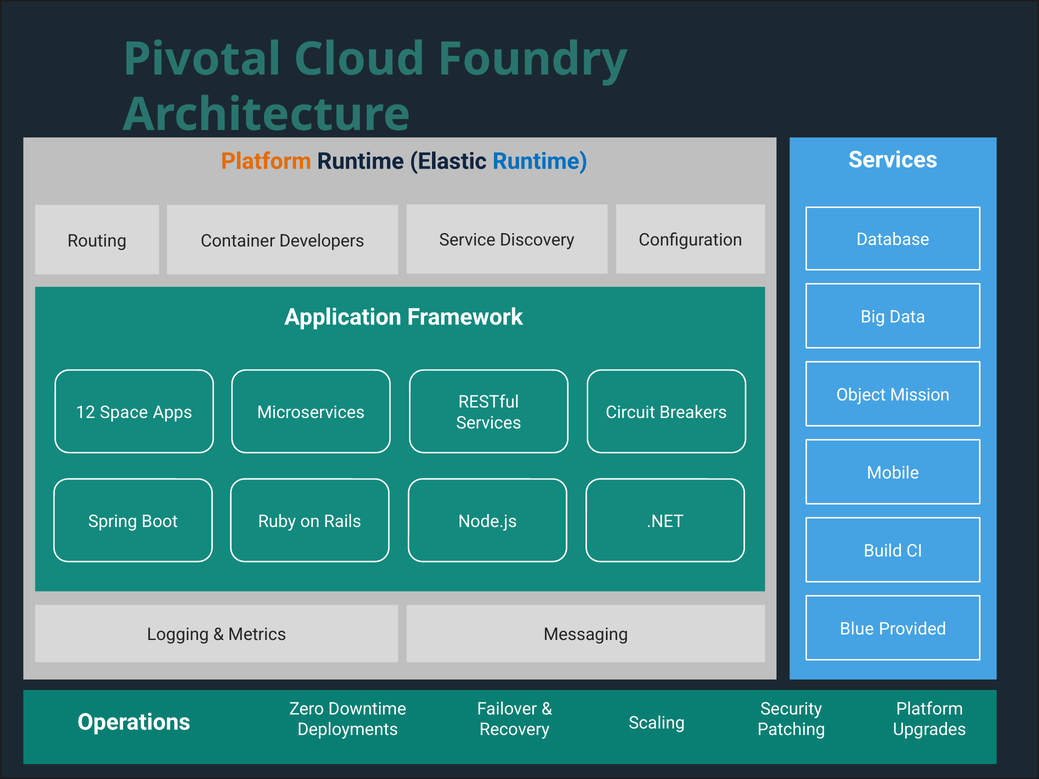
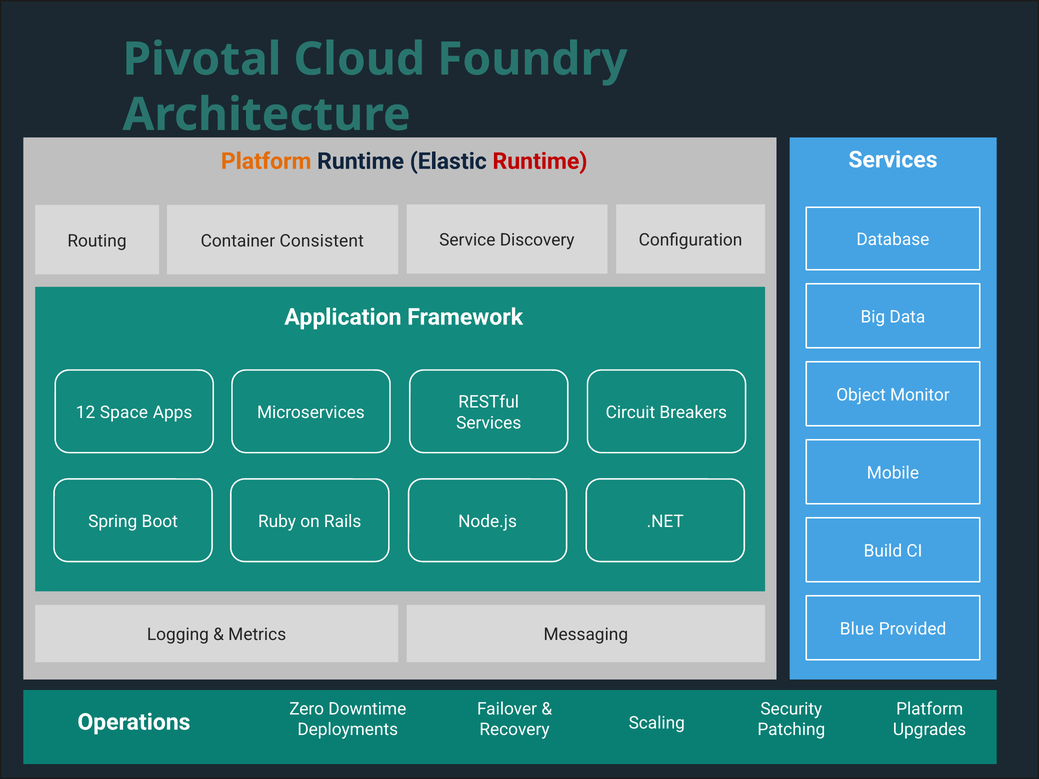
Runtime colour: blue -> red (540, 161)
Developers: Developers -> Consistent (322, 241)
Mission: Mission -> Monitor (920, 395)
